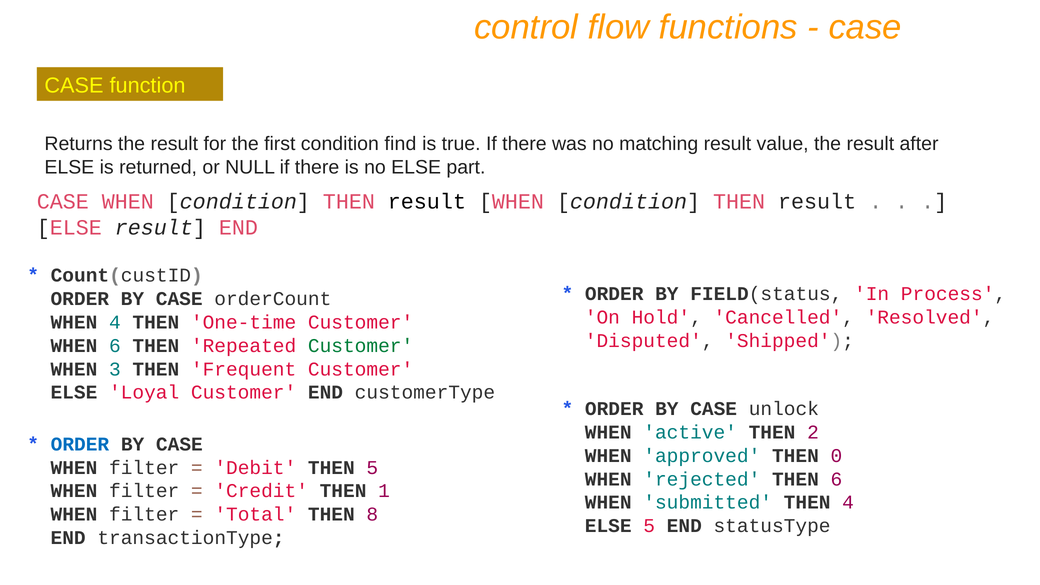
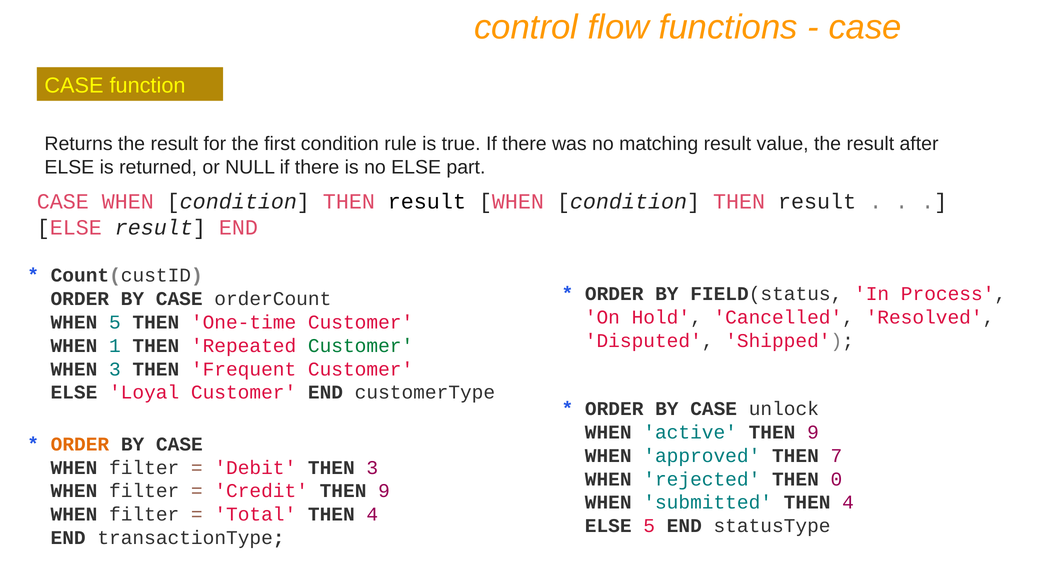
find: find -> rule (401, 144)
WHEN 4: 4 -> 5 (115, 322)
WHEN 6: 6 -> 1 (115, 346)
active THEN 2: 2 -> 9 (813, 432)
ORDER colour: blue -> orange (80, 444)
0: 0 -> 7 (836, 456)
THEN 5: 5 -> 3 (372, 468)
THEN 6: 6 -> 0 (836, 479)
Credit THEN 1: 1 -> 9 (384, 491)
Total THEN 8: 8 -> 4 (372, 514)
